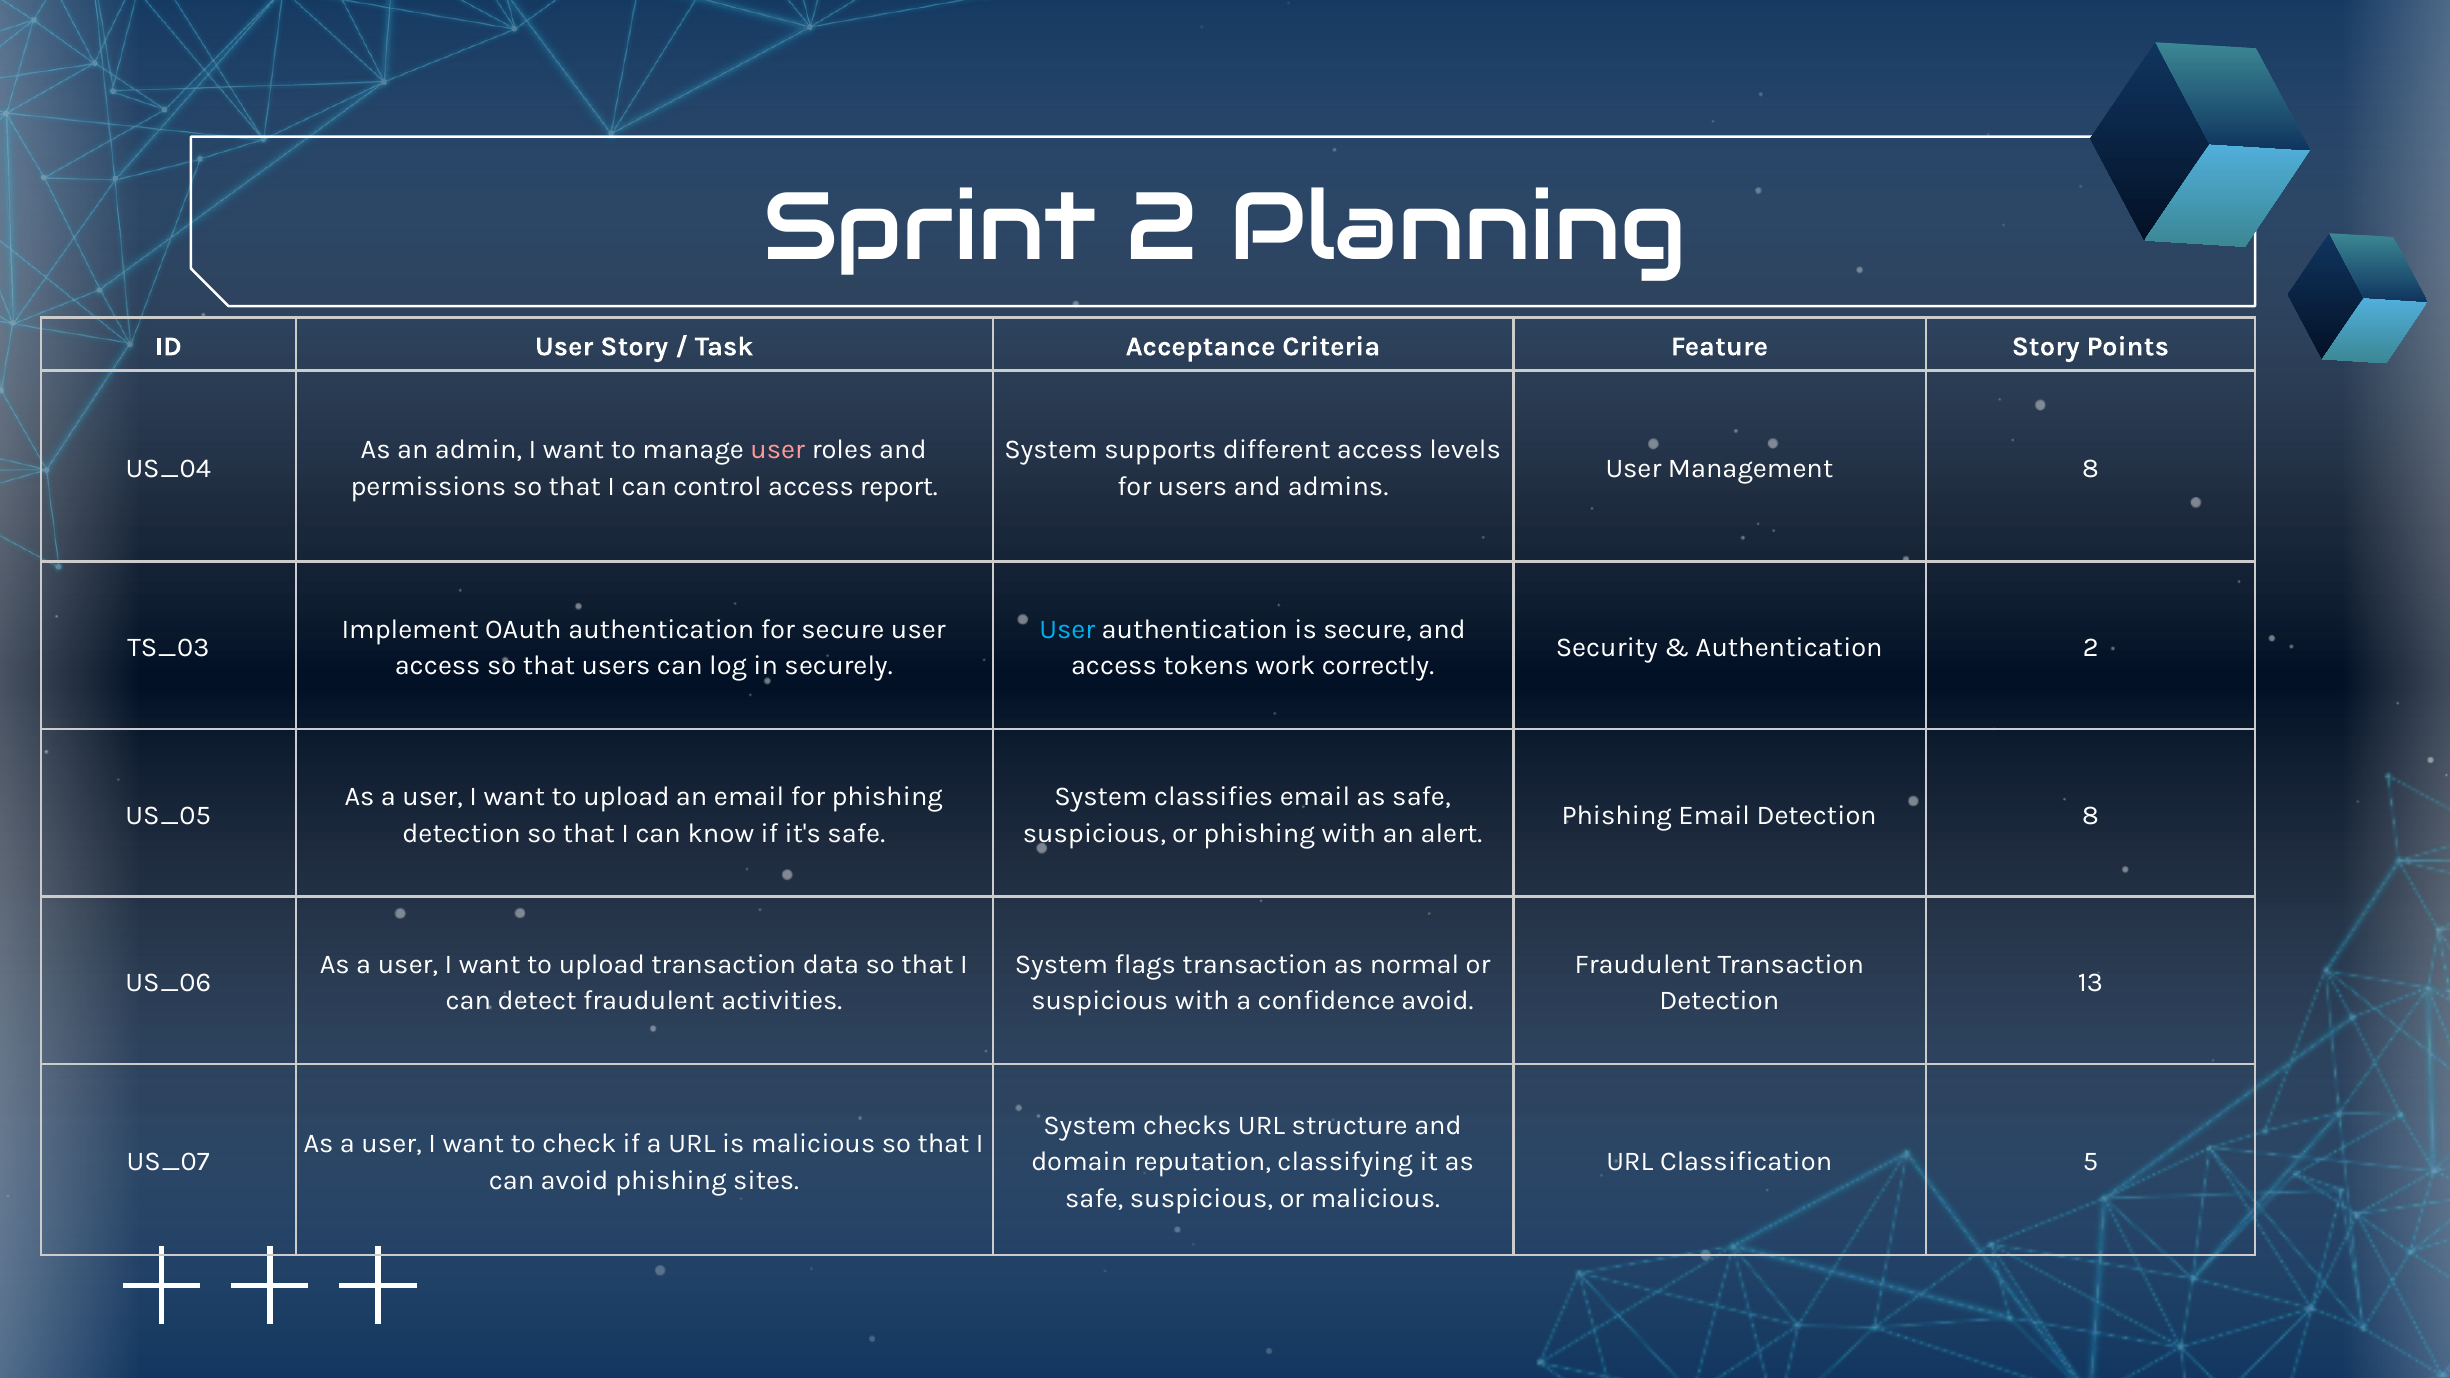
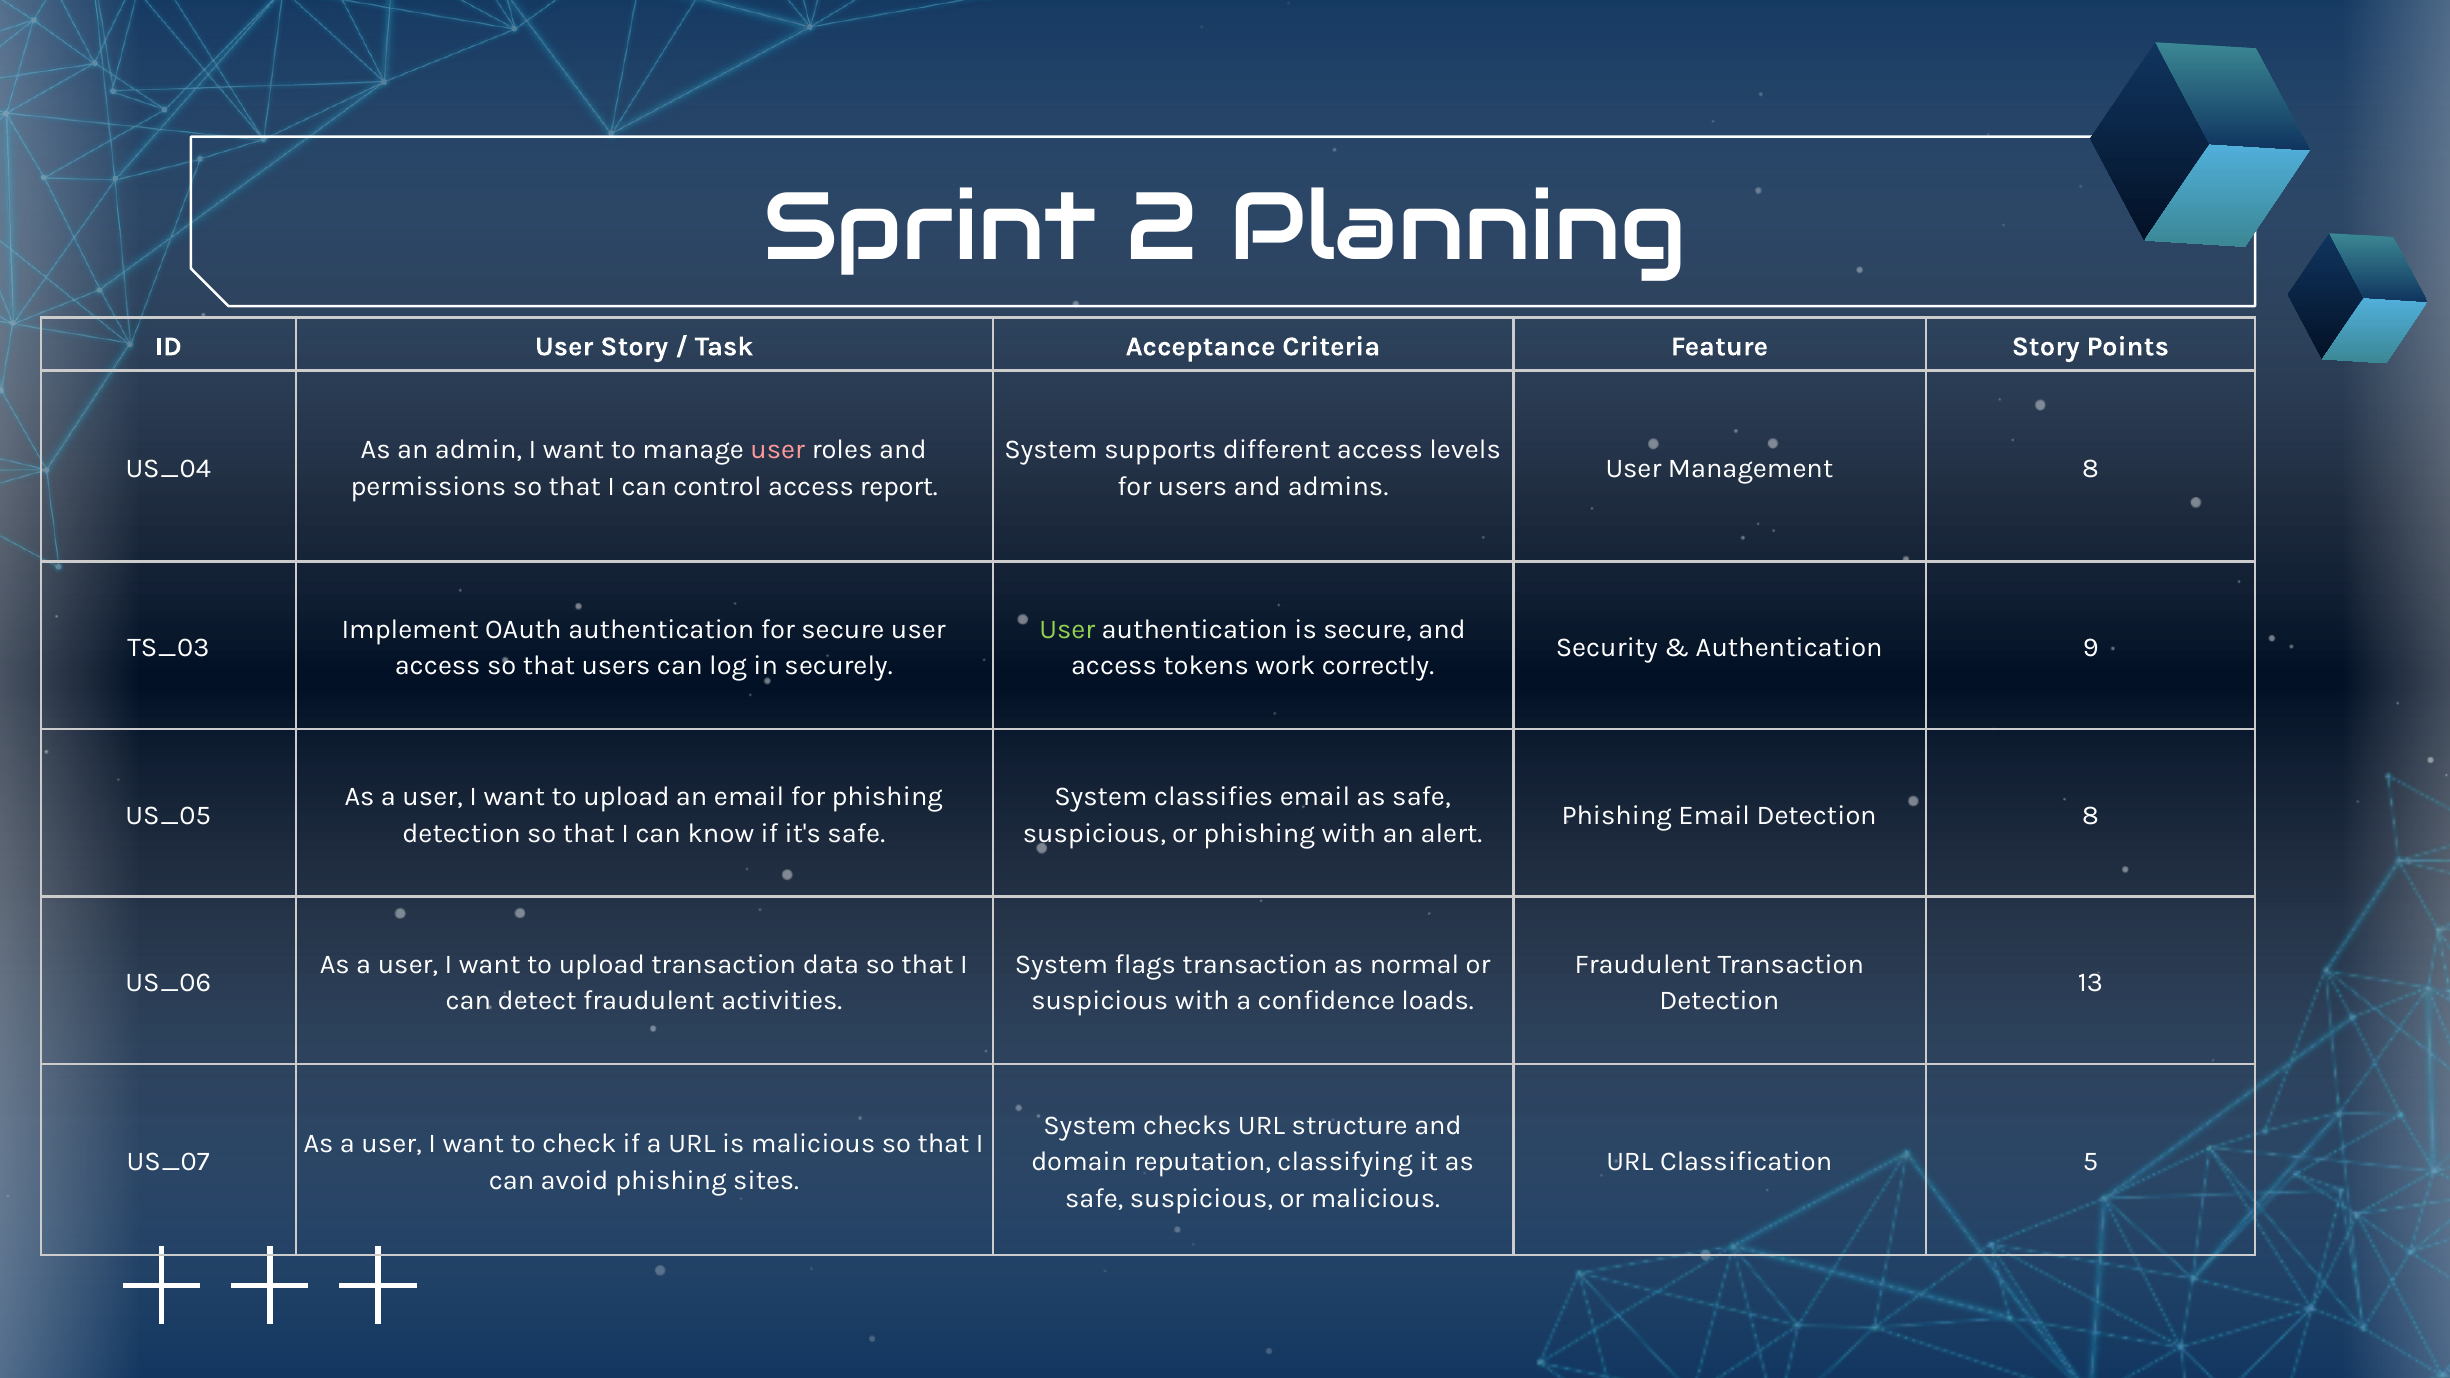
User colour: light blue -> light green (1067, 629)
Authentication 2: 2 -> 9 (2091, 648)
confidence avoid: avoid -> loads (1438, 1001)
